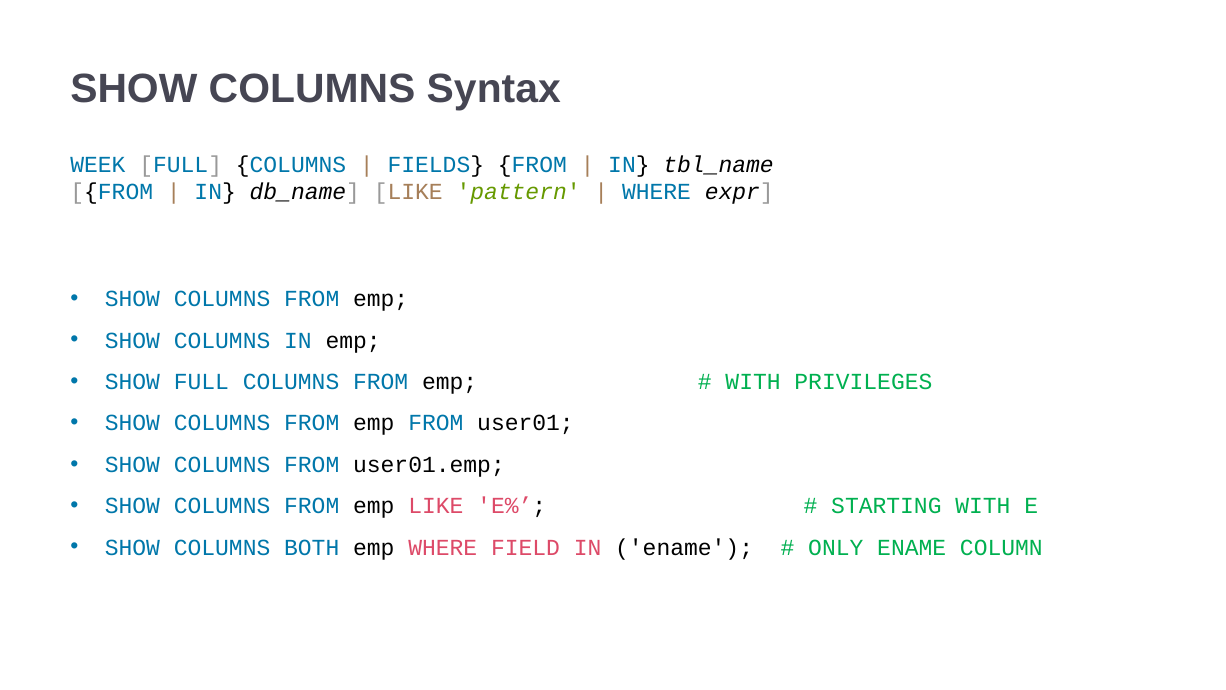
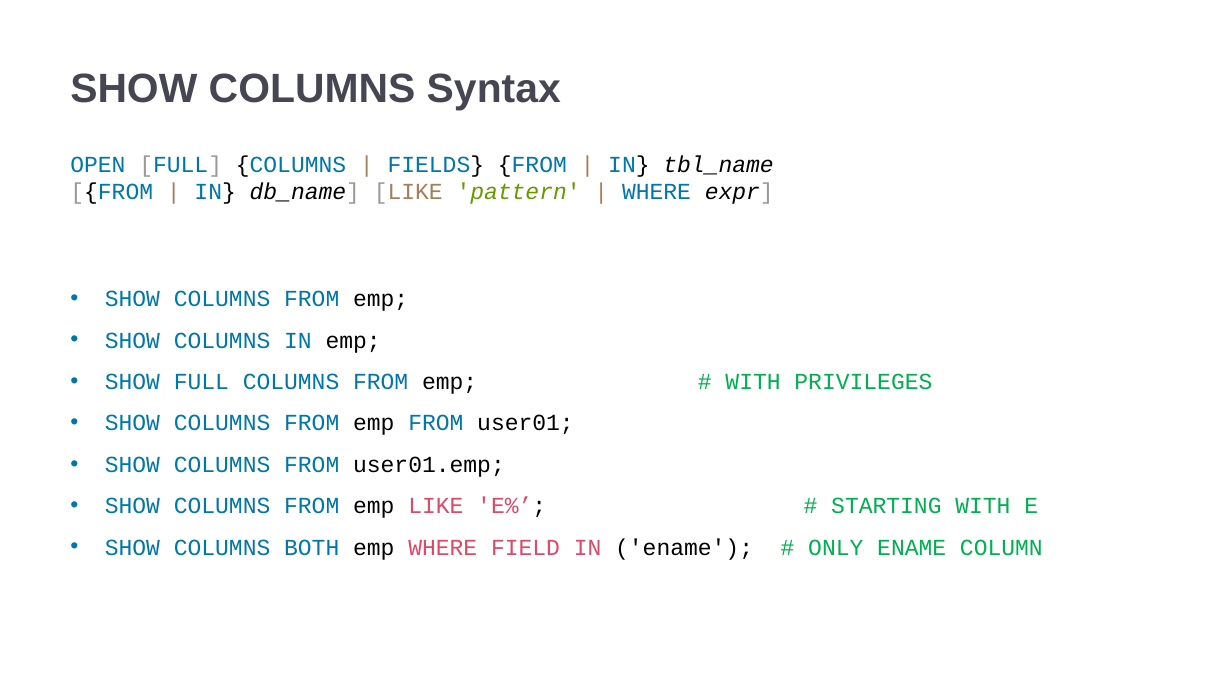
WEEK: WEEK -> OPEN (98, 165)
